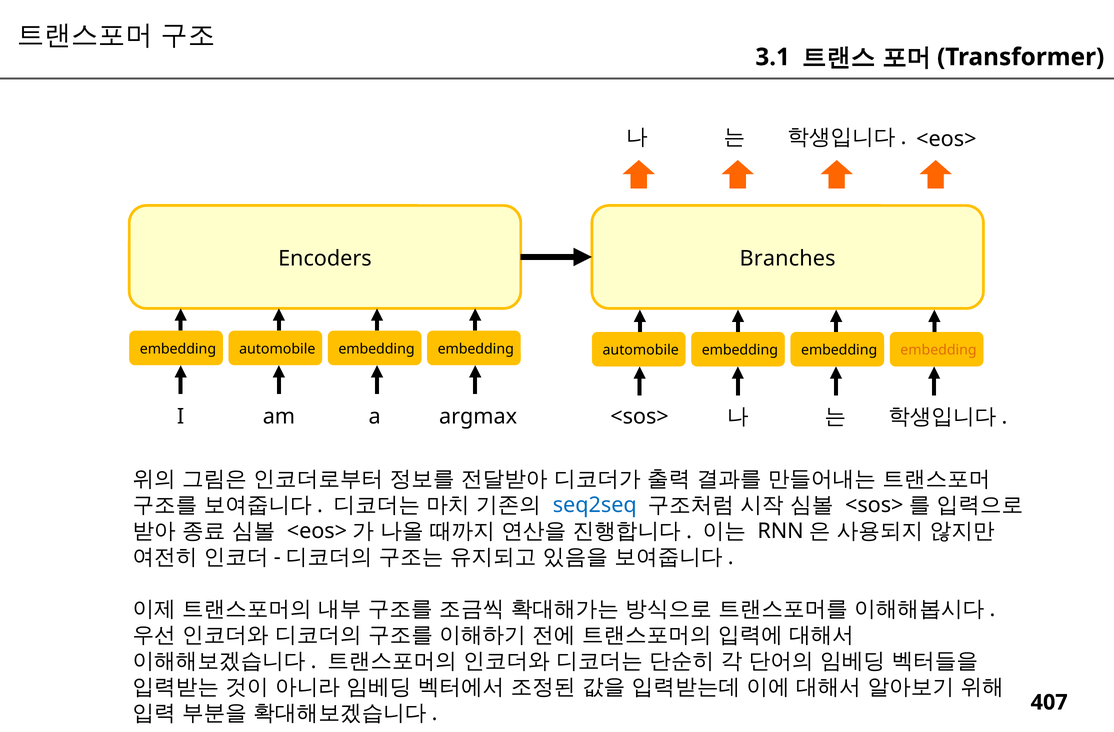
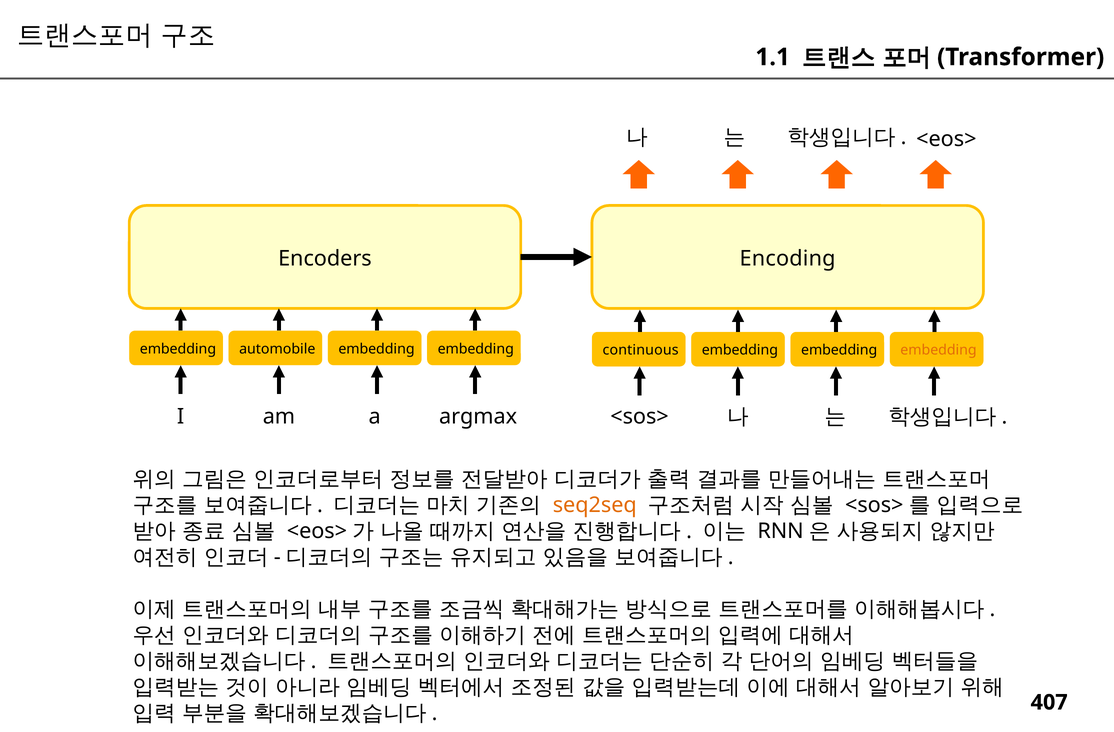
3.1: 3.1 -> 1.1 (773, 57)
Branches: Branches -> Encoding (788, 258)
embedding embedding automobile: automobile -> continuous (641, 350)
seq2seq colour: blue -> orange (595, 505)
